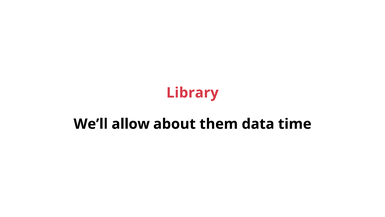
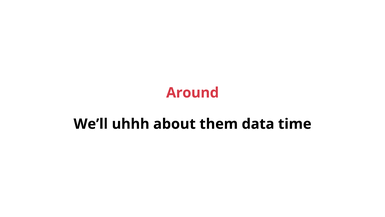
Library: Library -> Around (193, 93)
allow: allow -> uhhh (131, 124)
